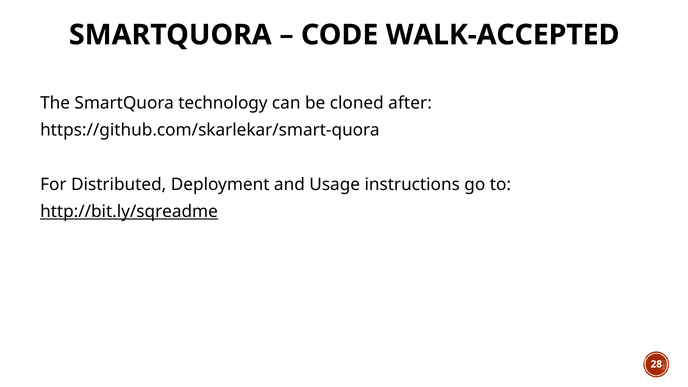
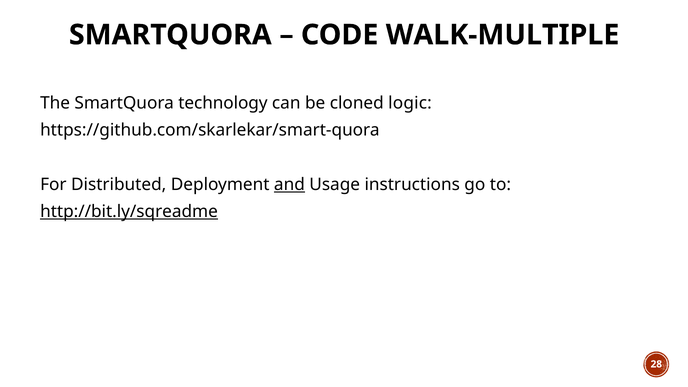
WALK-ACCEPTED: WALK-ACCEPTED -> WALK-MULTIPLE (503, 35)
after: after -> logic (410, 103)
and underline: none -> present (289, 185)
